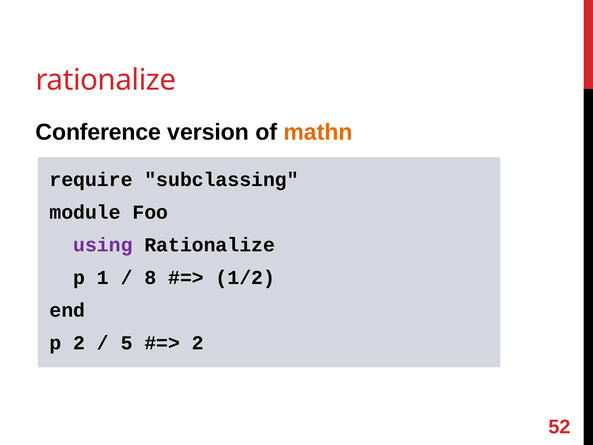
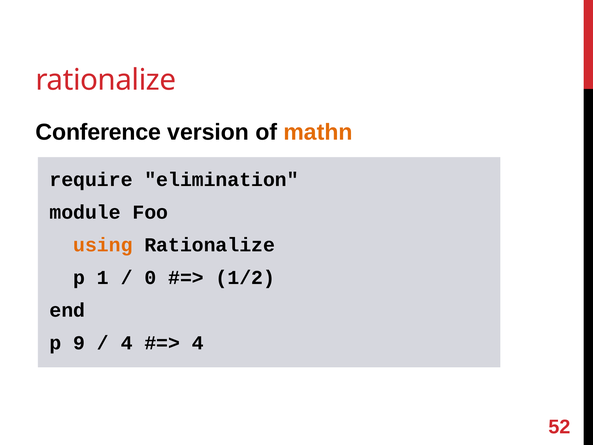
subclassing: subclassing -> elimination (222, 180)
using colour: purple -> orange (103, 245)
8: 8 -> 0 (150, 277)
p 2: 2 -> 9 (79, 343)
5: 5 -> 4 (127, 343)
2: 2 -> 4 (198, 343)
